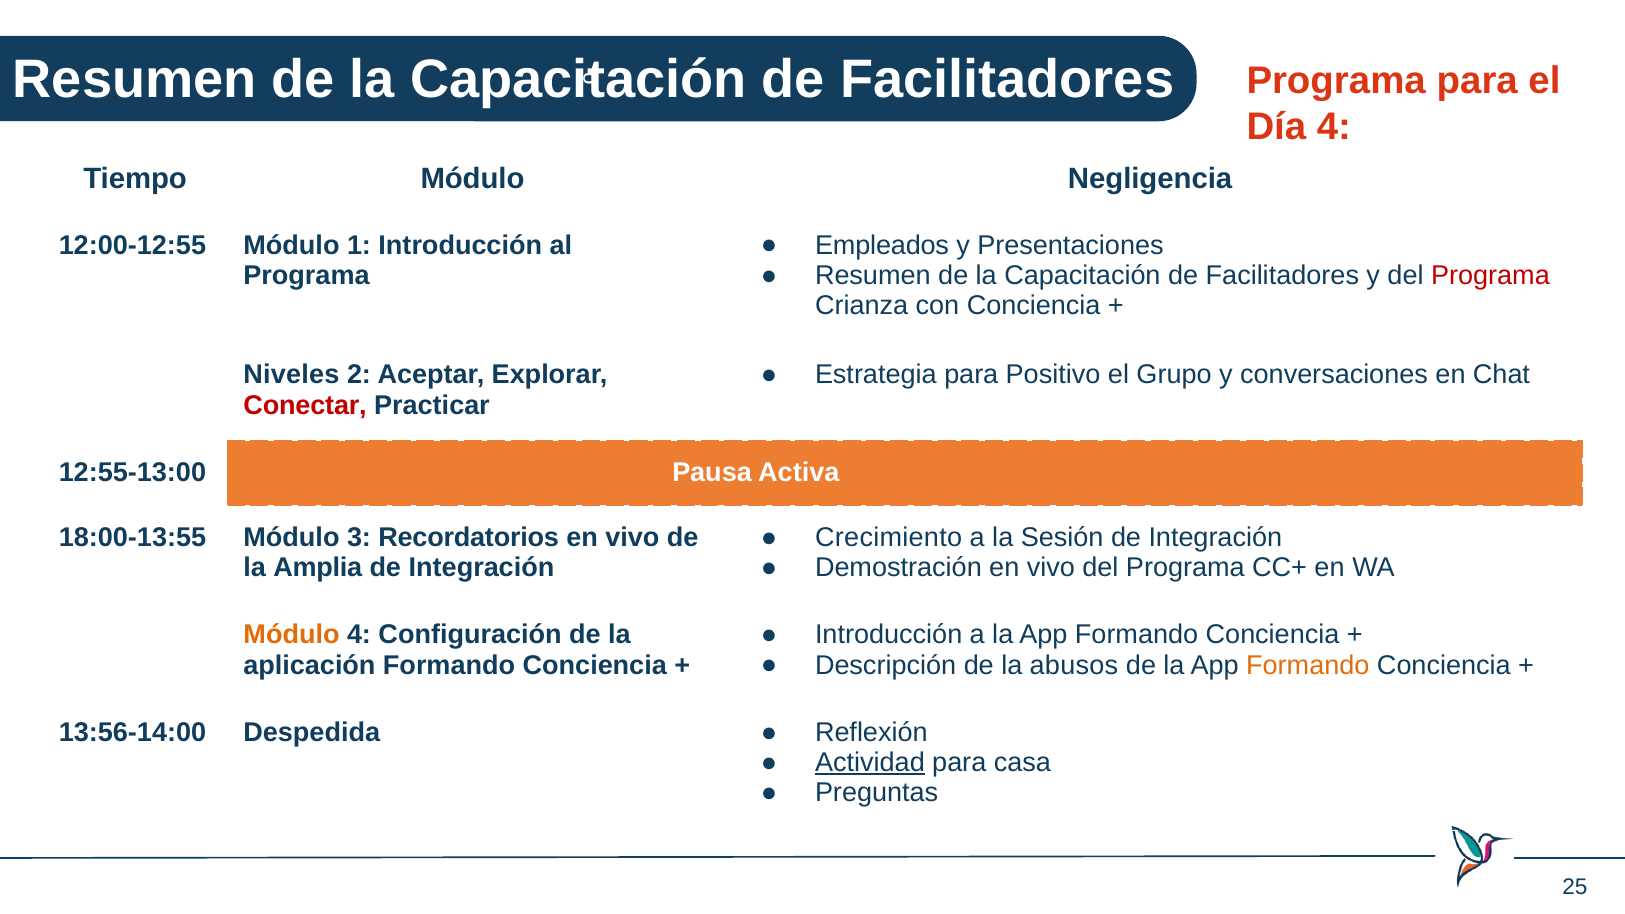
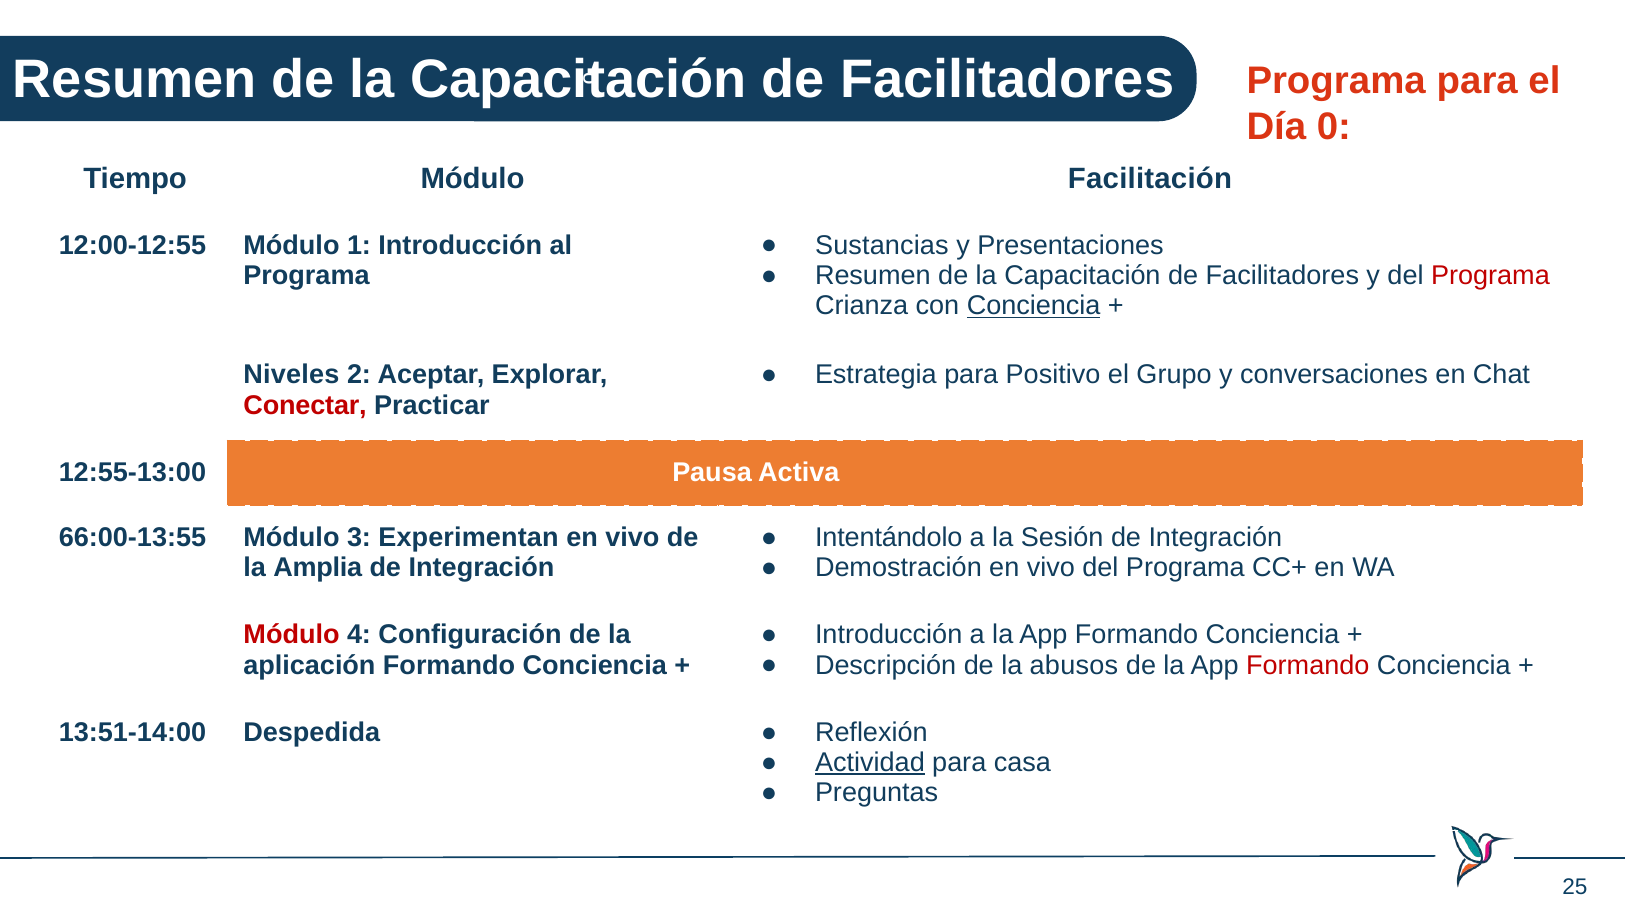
Día 4: 4 -> 0 (1334, 127)
Negligencia: Negligencia -> Facilitación (1150, 179)
Empleados: Empleados -> Sustancias (882, 245)
Conciencia underline: none -> present (1034, 306)
18:00-13:55: 18:00-13:55 -> 66:00-13:55 (132, 537)
Recordatorios: Recordatorios -> Experimentan (468, 537)
Crecimiento: Crecimiento -> Intentándolo (889, 537)
Módulo colour: orange -> red (292, 635)
Formando colour: orange -> red (1308, 665)
13:56-14:00: 13:56-14:00 -> 13:51-14:00 (132, 732)
